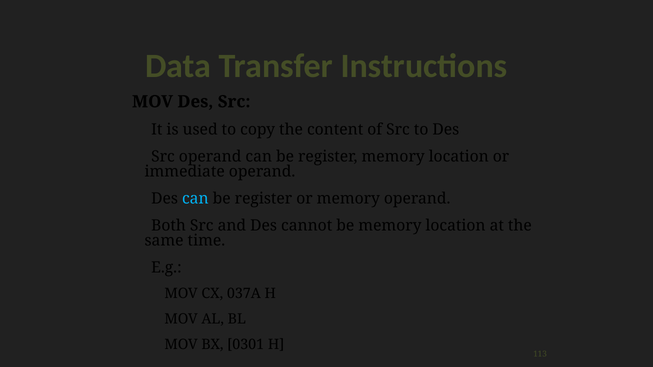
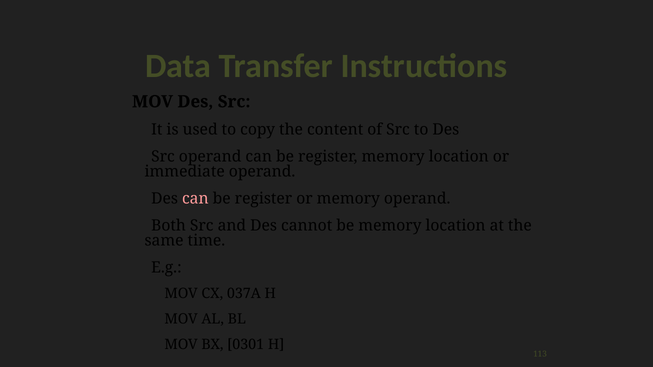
can colour: light blue -> pink (195, 199)
